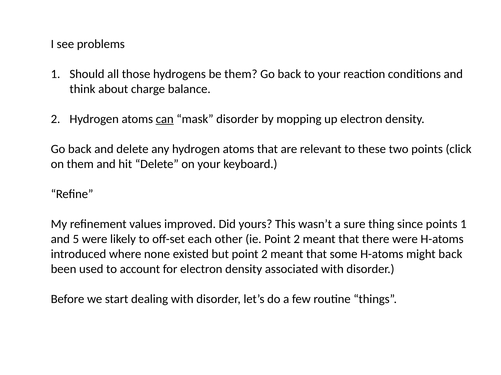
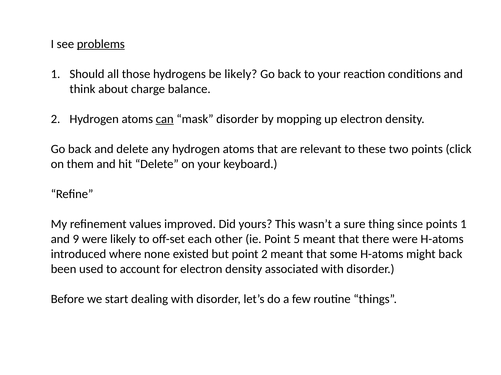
problems underline: none -> present (101, 44)
be them: them -> likely (241, 74)
5: 5 -> 9 (76, 239)
ie Point 2: 2 -> 5 (297, 239)
